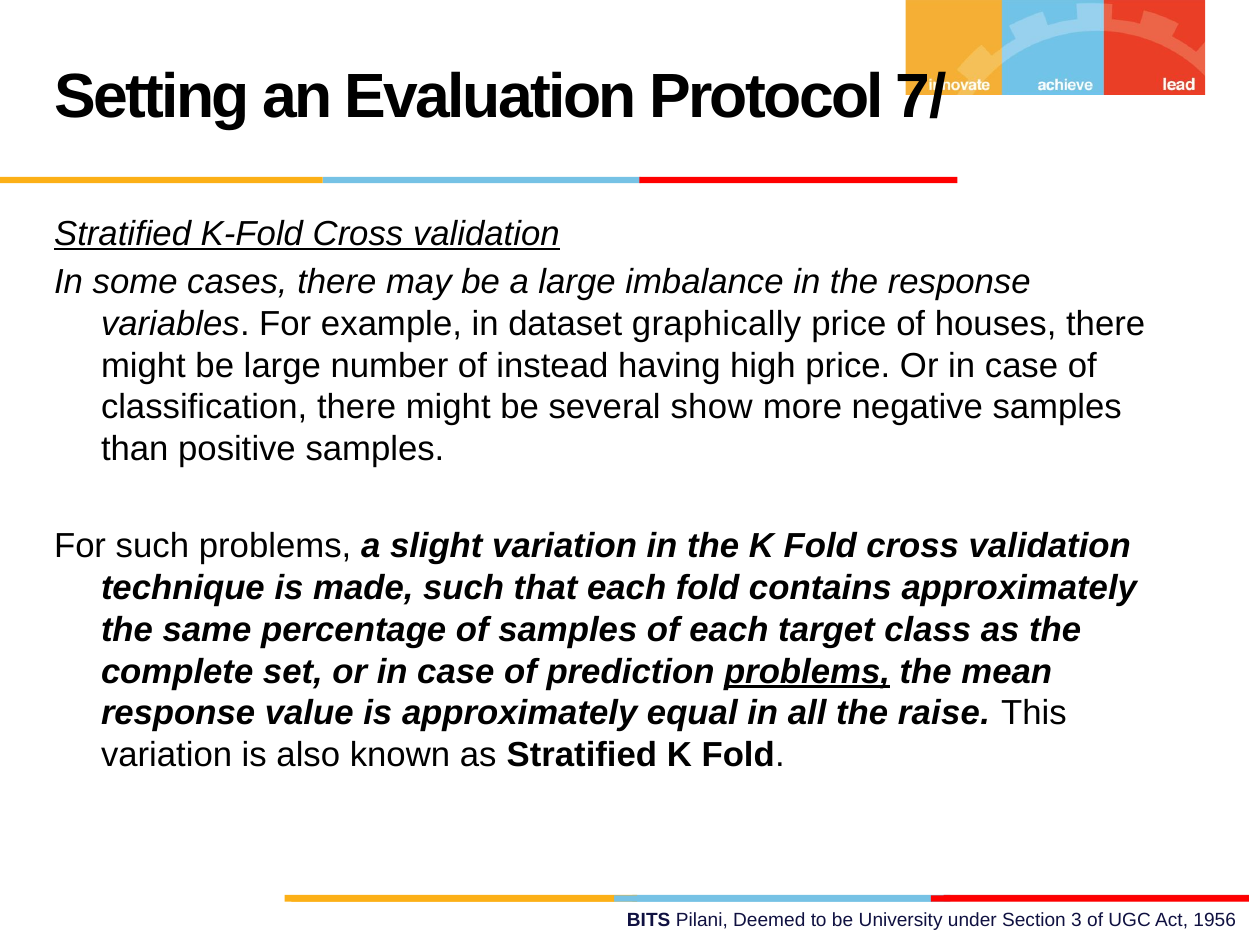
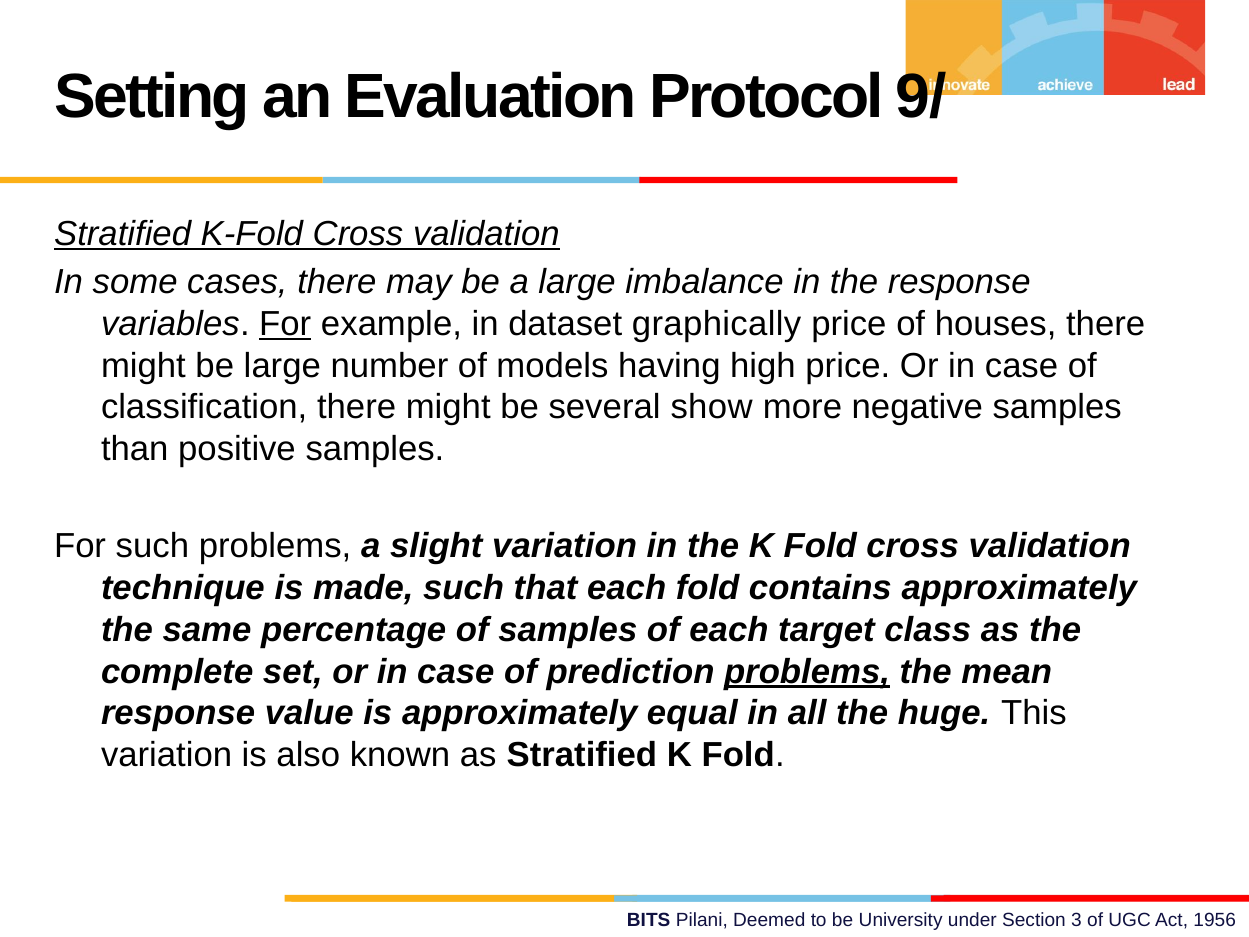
7/: 7/ -> 9/ (921, 97)
For underline: none -> present (285, 324)
instead: instead -> models (552, 366)
raise: raise -> huge (944, 713)
